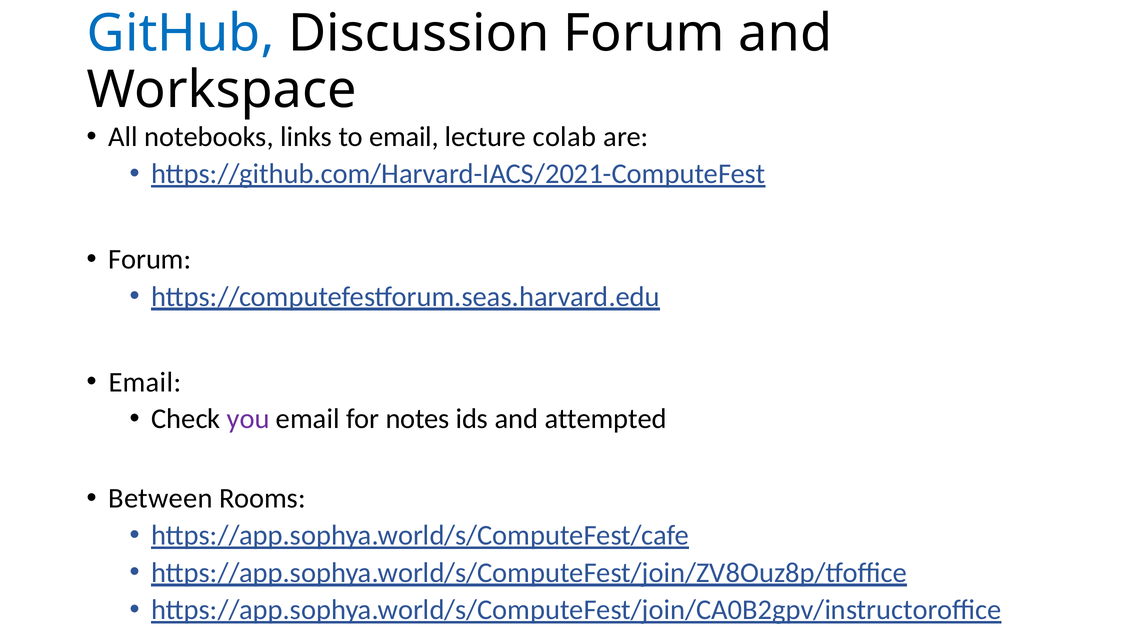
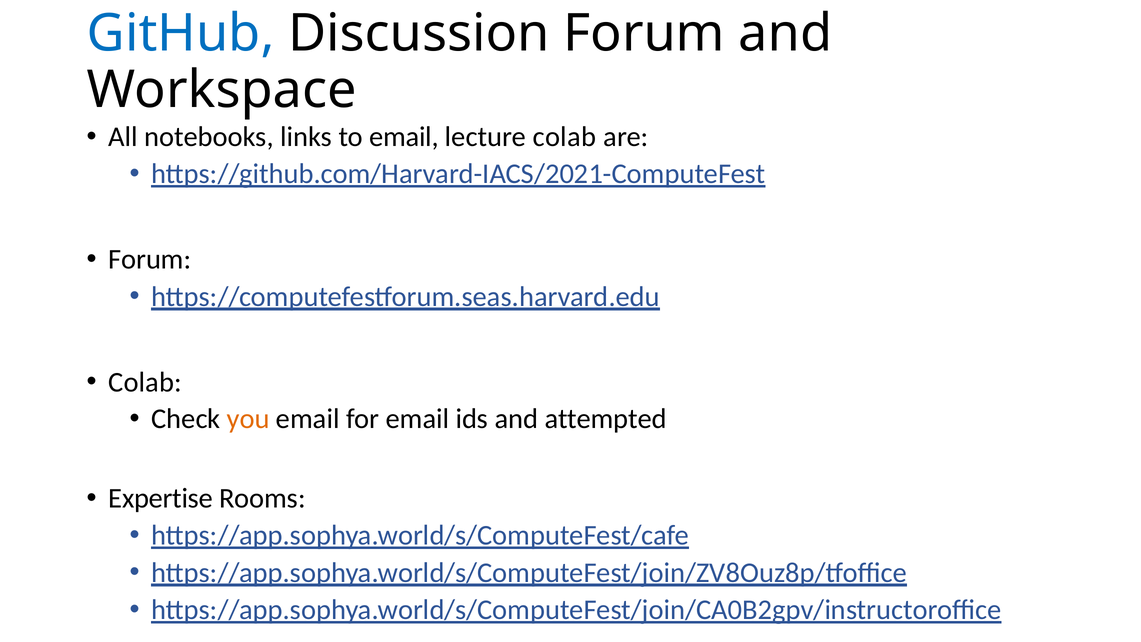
Email: Email -> Colab (145, 382)
you colour: purple -> orange (248, 419)
for notes: notes -> email (417, 419)
Between: Between -> Expertise (161, 498)
